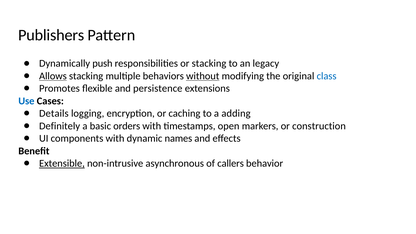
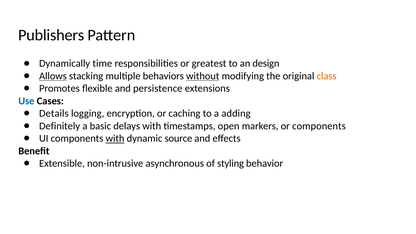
push: push -> time (102, 64)
or stacking: stacking -> greatest (209, 64)
legacy: legacy -> design (266, 64)
class colour: blue -> orange (327, 76)
orders: orders -> delays (127, 126)
or construction: construction -> components (319, 126)
with underline: none -> present (115, 138)
names: names -> source (178, 138)
Extensible underline: present -> none (62, 163)
callers: callers -> styling (231, 163)
